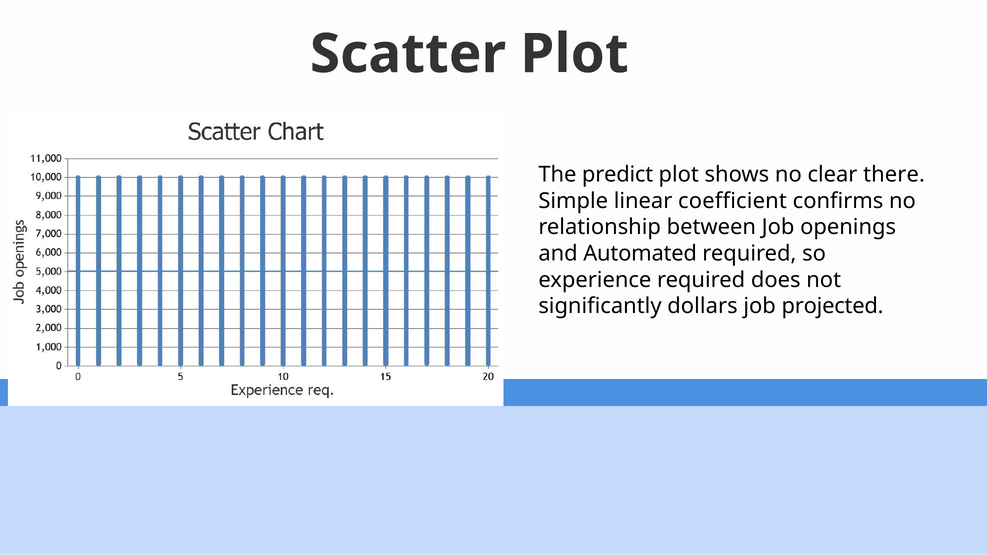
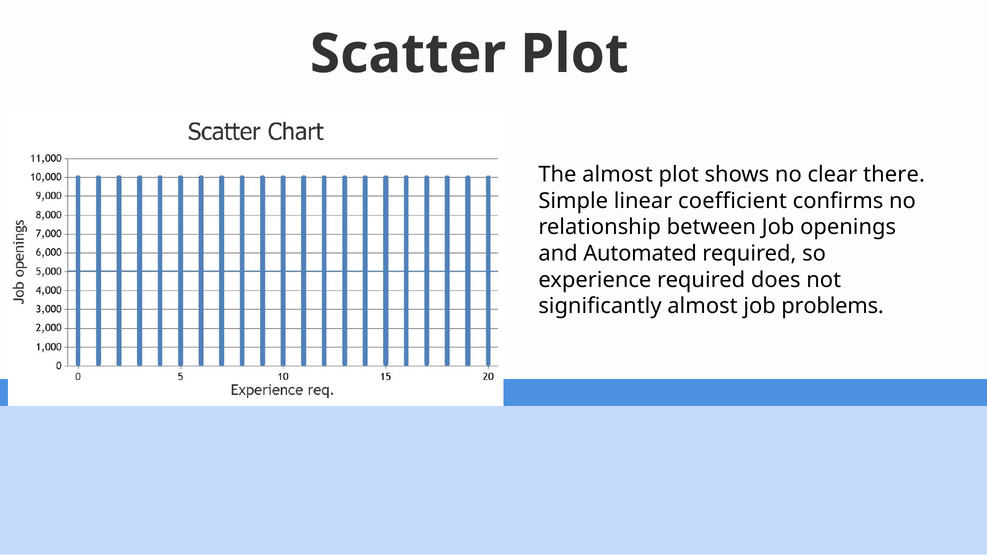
The predict: predict -> almost (617, 175)
significantly dollars: dollars -> almost (702, 306)
projected: projected -> problems (833, 306)
